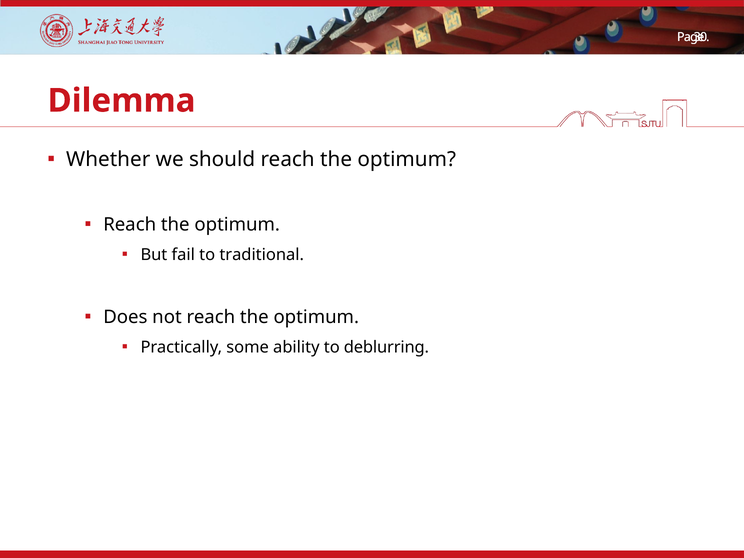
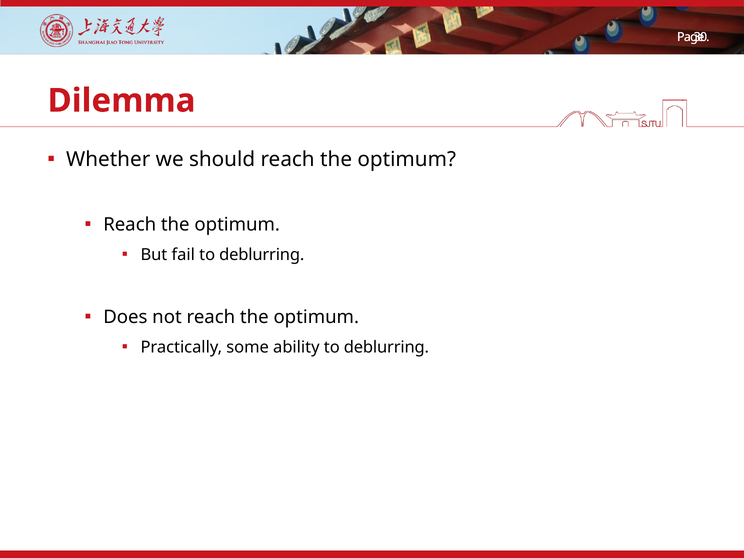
fail to traditional: traditional -> deblurring (262, 255)
